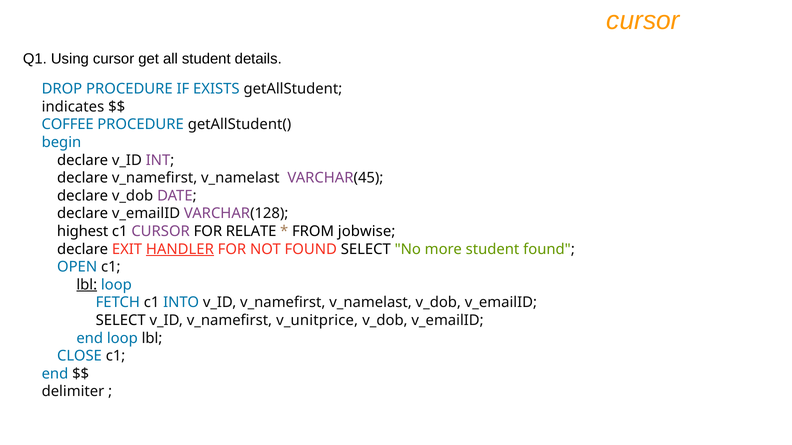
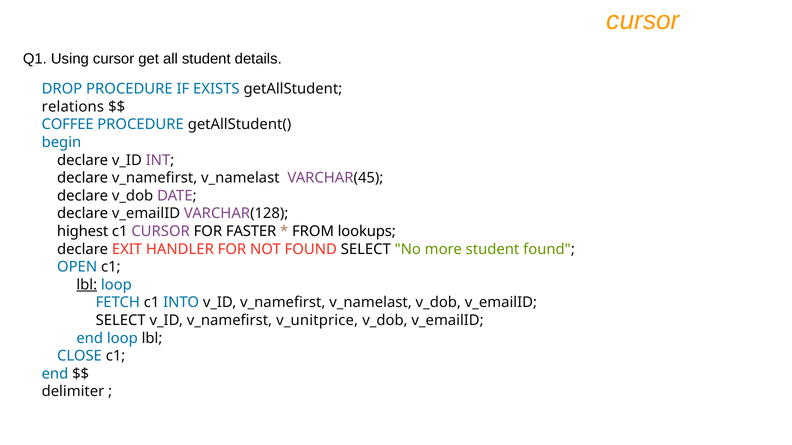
indicates: indicates -> relations (73, 107)
RELATE: RELATE -> FASTER (251, 232)
jobwise: jobwise -> lookups (367, 232)
HANDLER underline: present -> none (180, 249)
